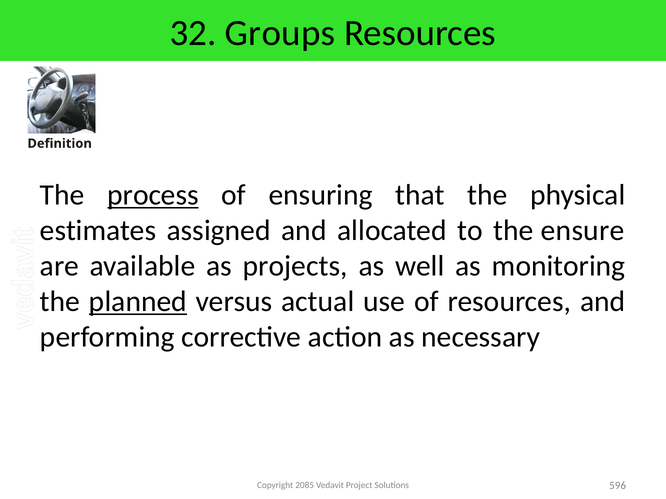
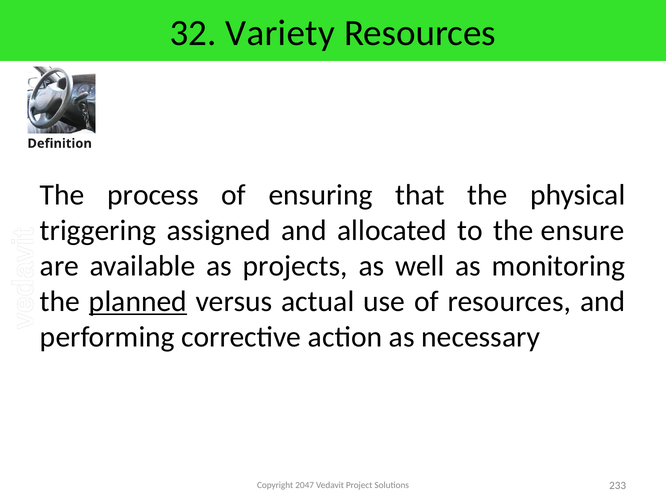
Groups: Groups -> Variety (280, 33)
process underline: present -> none (153, 195)
estimates: estimates -> triggering (98, 231)
2085: 2085 -> 2047 (305, 486)
596: 596 -> 233 (618, 486)
